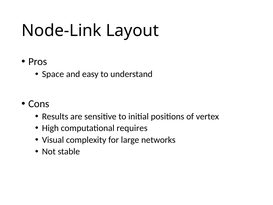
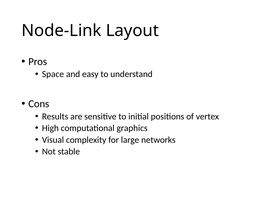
requires: requires -> graphics (132, 128)
